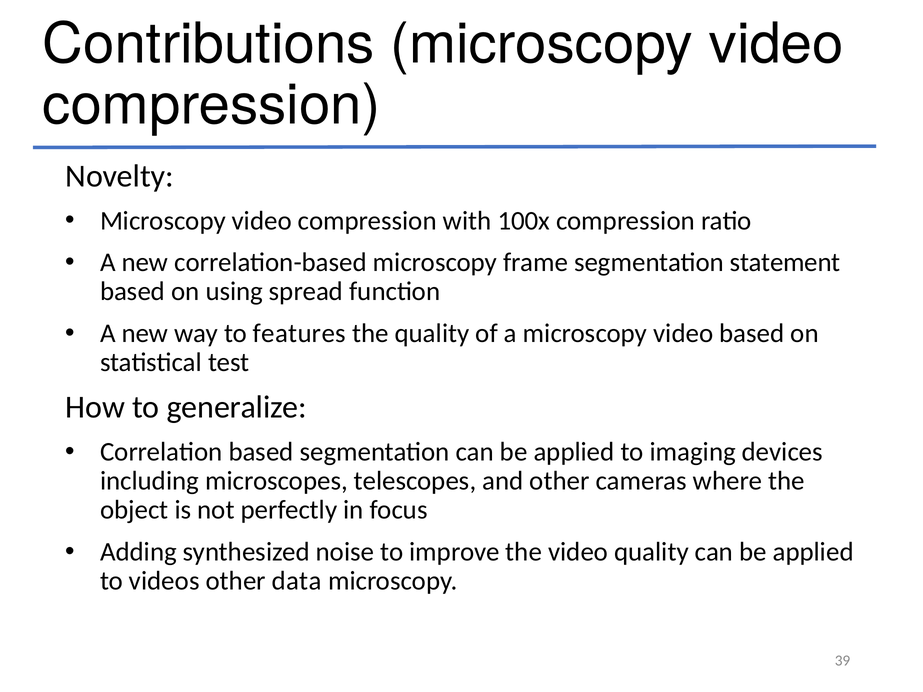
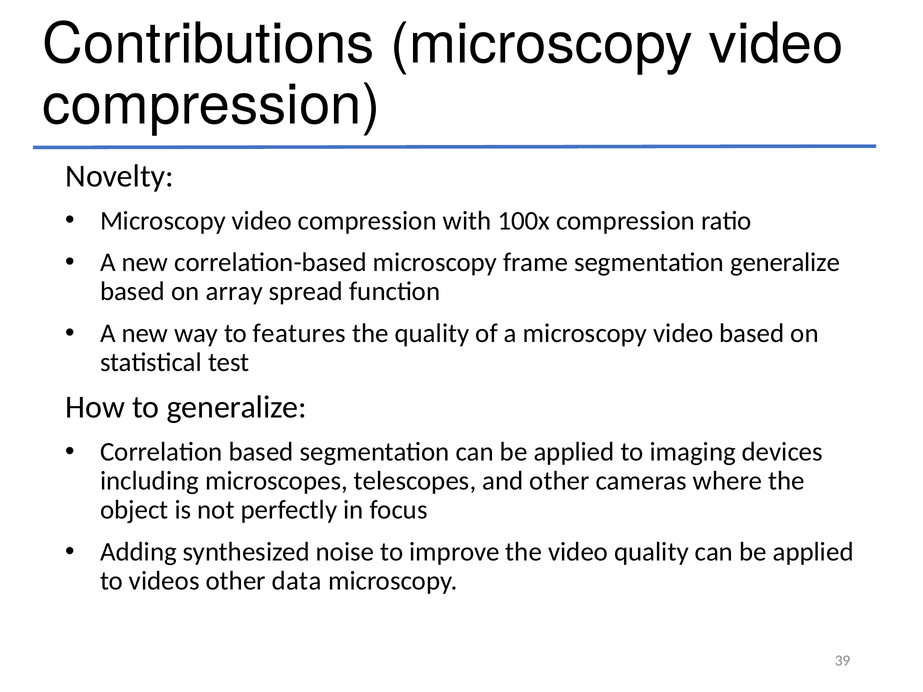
segmentation statement: statement -> generalize (785, 263)
using: using -> array (234, 292)
